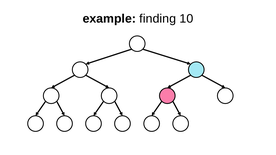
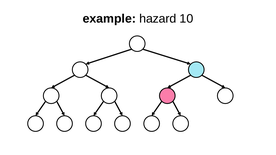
finding: finding -> hazard (158, 19)
